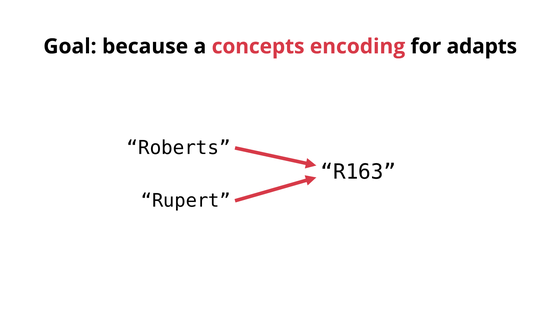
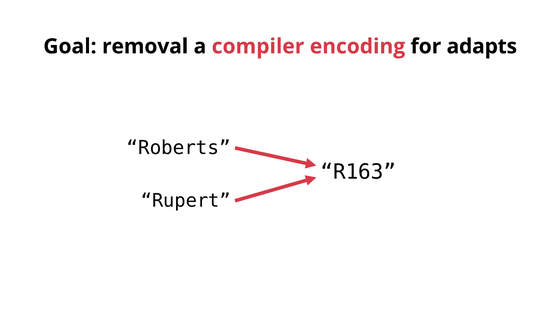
because: because -> removal (145, 46)
concepts: concepts -> compiler (258, 46)
